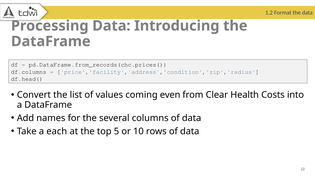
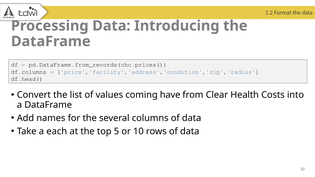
even: even -> have (170, 95)
